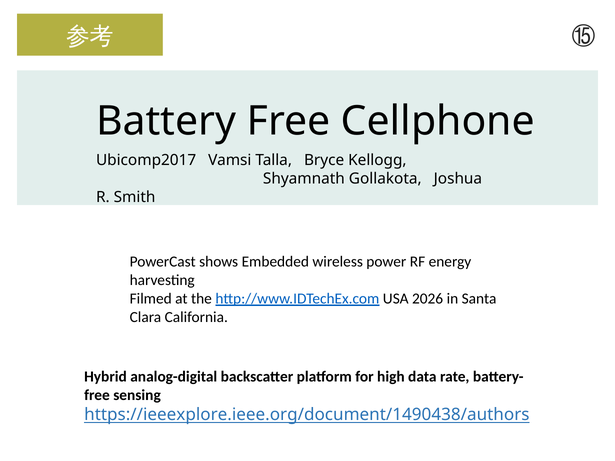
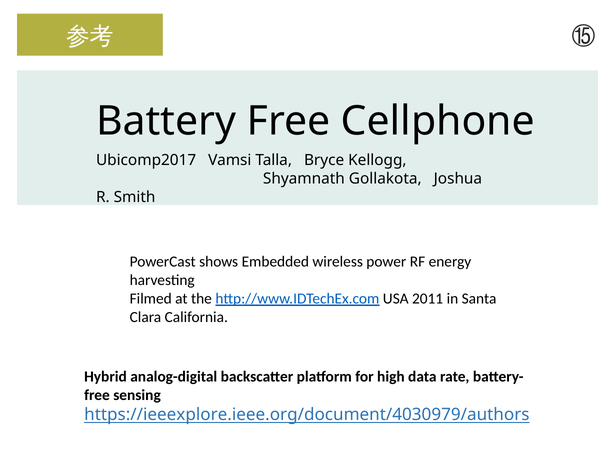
2026: 2026 -> 2011 (428, 299)
https://ieeexplore.ieee.org/document/1490438/authors: https://ieeexplore.ieee.org/document/1490438/authors -> https://ieeexplore.ieee.org/document/4030979/authors (307, 415)
